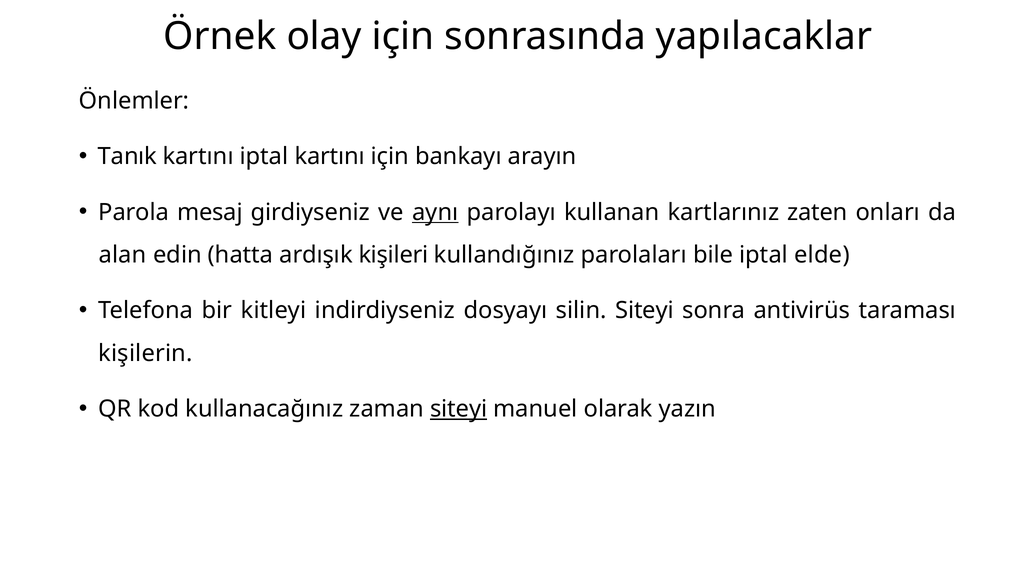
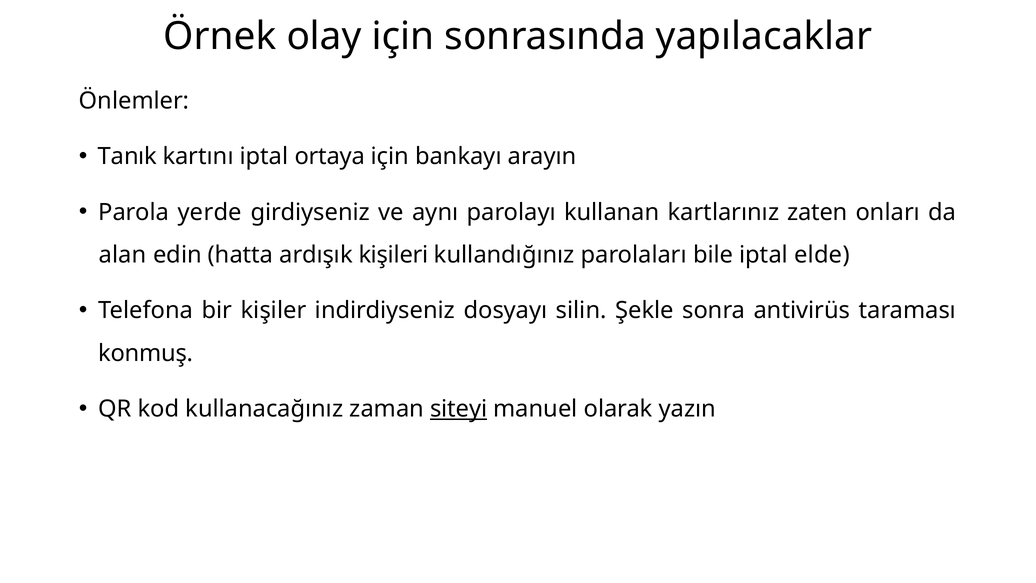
iptal kartını: kartını -> ortaya (330, 157)
mesaj: mesaj -> yerde (210, 212)
aynı underline: present -> none (435, 212)
kitleyi: kitleyi -> kişiler (274, 311)
silin Siteyi: Siteyi -> Şekle (644, 311)
kişilerin: kişilerin -> konmuş (146, 353)
